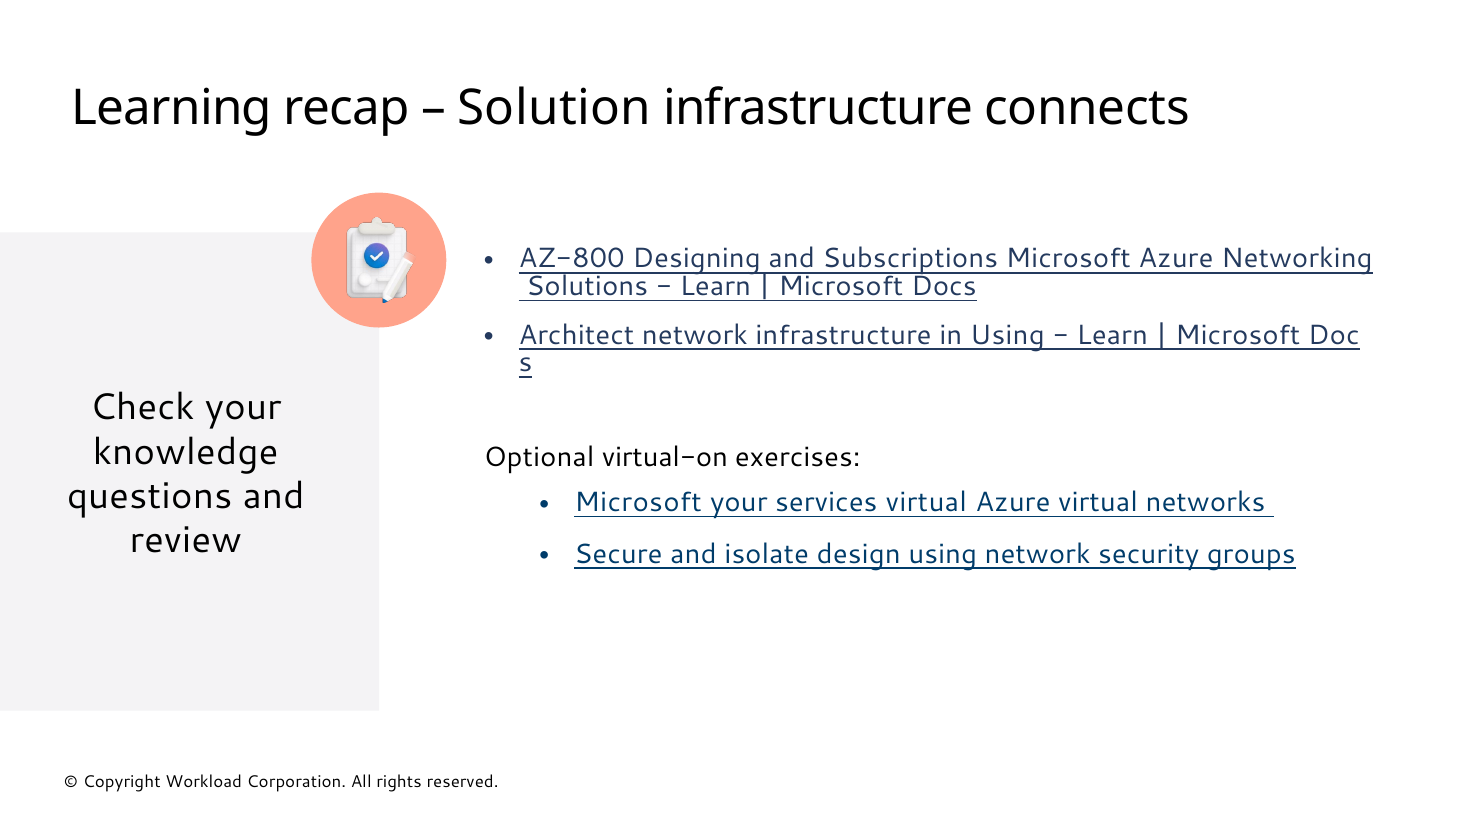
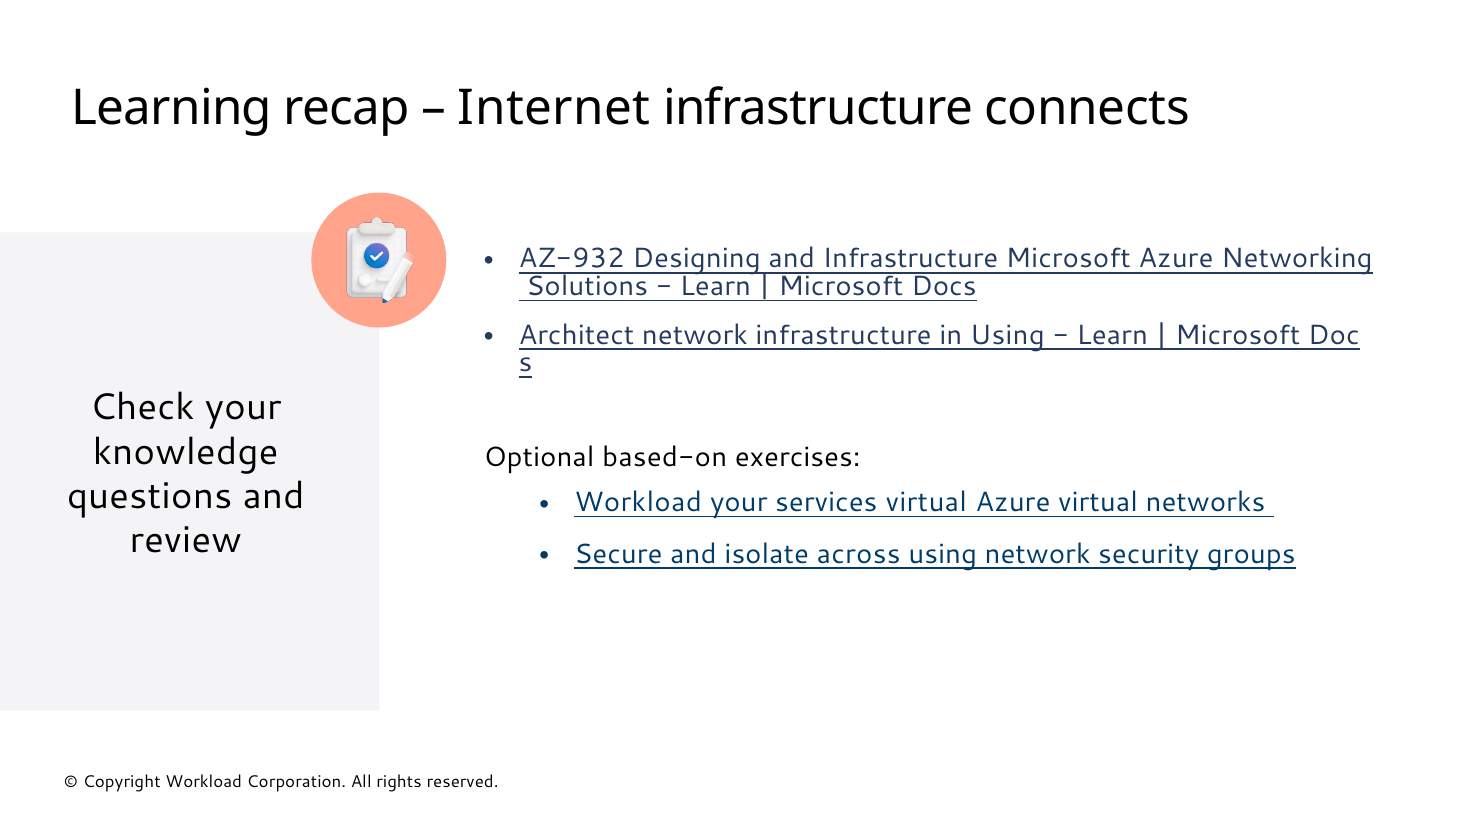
Solution: Solution -> Internet (554, 109)
AZ-800: AZ-800 -> AZ-932 (572, 259)
and Subscriptions: Subscriptions -> Infrastructure (910, 259)
virtual-on: virtual-on -> based-on (665, 457)
Microsoft: Microsoft -> Workload (638, 503)
design: design -> across (859, 554)
